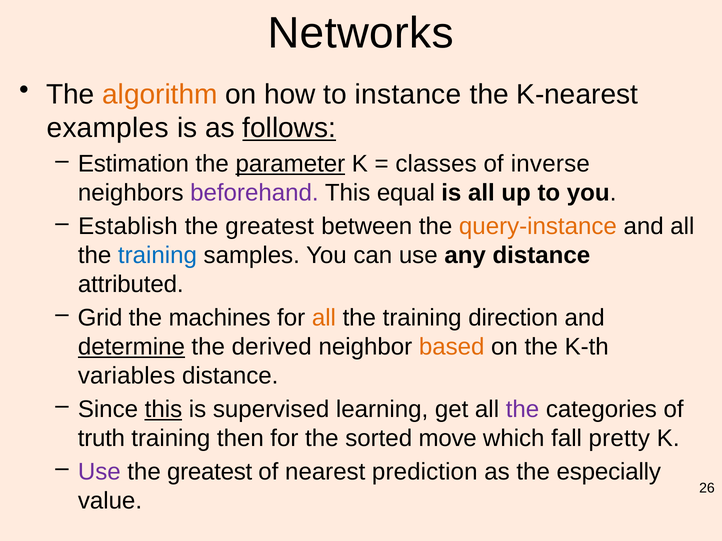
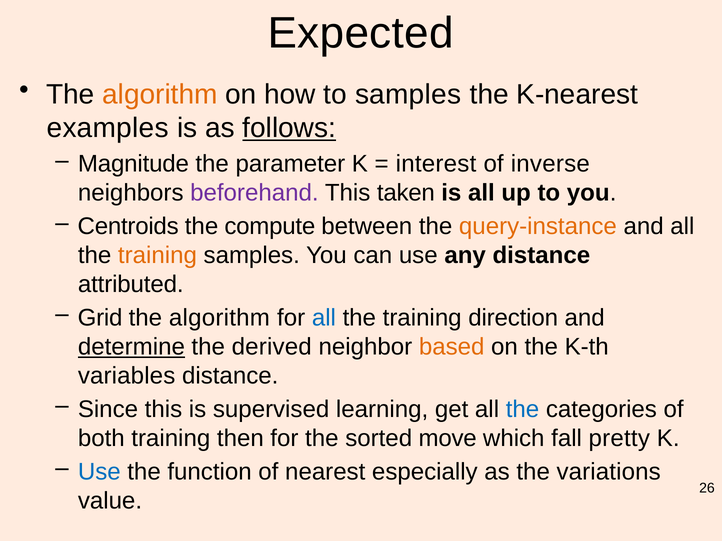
Networks: Networks -> Expected (361, 33)
to instance: instance -> samples (408, 95)
Estimation: Estimation -> Magnitude (133, 164)
parameter underline: present -> none (290, 164)
classes: classes -> interest (436, 164)
equal: equal -> taken (406, 193)
Establish: Establish -> Centroids (128, 227)
greatest: greatest -> compute (270, 227)
training colour: blue -> orange (157, 256)
machines: machines -> algorithm (219, 318)
all colour: orange -> blue (324, 318)
this underline: present -> none (163, 410)
the colour: purple -> blue (523, 410)
truth: truth -> both (101, 439)
Use colour: purple -> blue (99, 472)
greatest: greatest -> function (210, 472)
prediction: prediction -> especially (425, 472)
especially: especially -> variations (609, 472)
